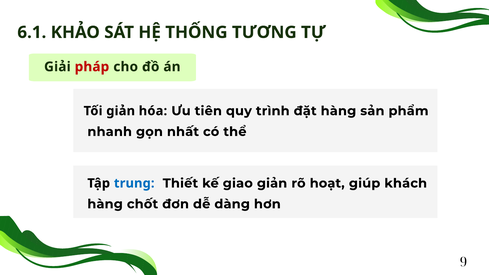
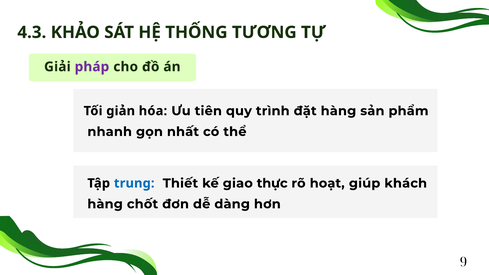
6.1: 6.1 -> 4.3 (32, 32)
pháp colour: red -> purple (92, 67)
giao giản: giản -> thực (272, 183)
